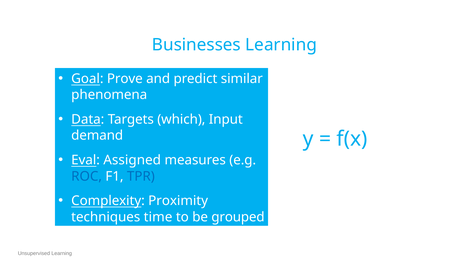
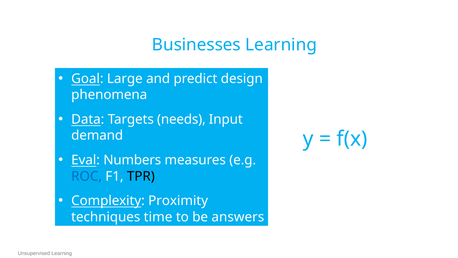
Prove: Prove -> Large (125, 79)
similar: similar -> design (242, 79)
which: which -> needs (181, 119)
Assigned: Assigned -> Numbers (132, 160)
TPR colour: blue -> black (141, 176)
grouped: grouped -> answers (238, 217)
